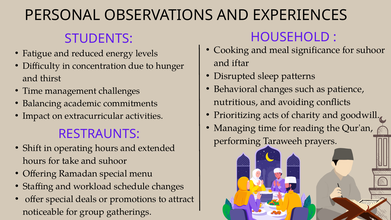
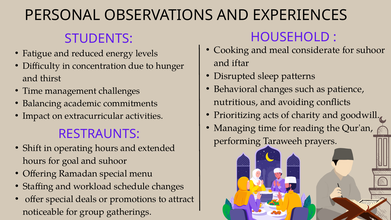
significance: significance -> considerate (316, 50)
take: take -> goal (71, 161)
